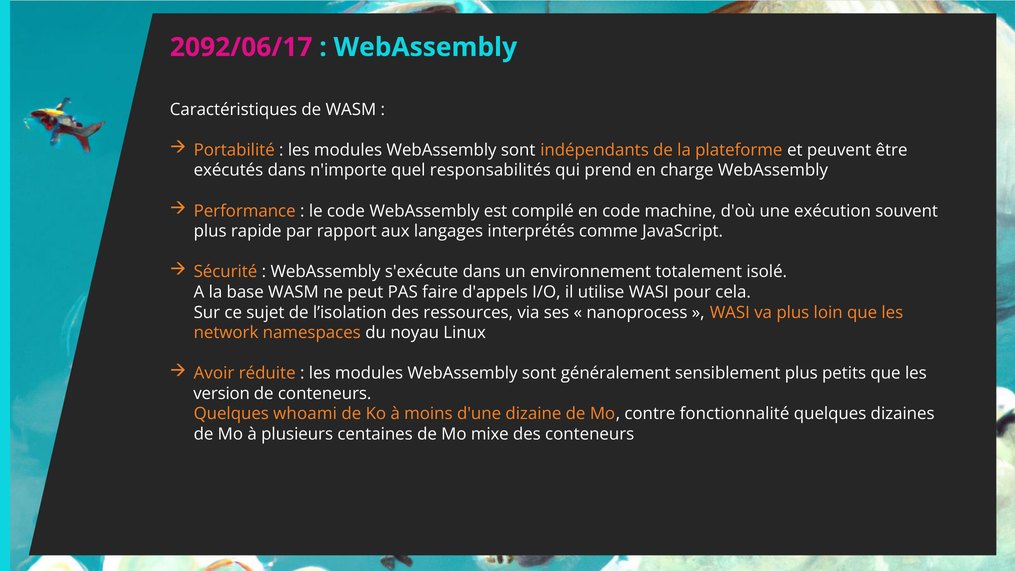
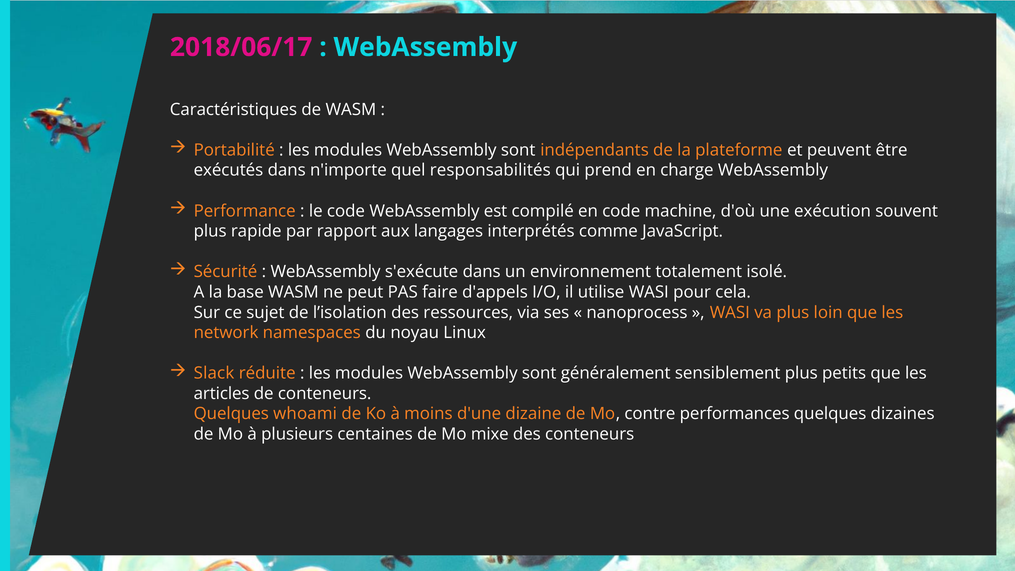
2092/06/17: 2092/06/17 -> 2018/06/17 (241, 47)
Avoir: Avoir -> Slack (214, 373)
version: version -> articles (222, 394)
fonctionnalité: fonctionnalité -> performances (735, 414)
